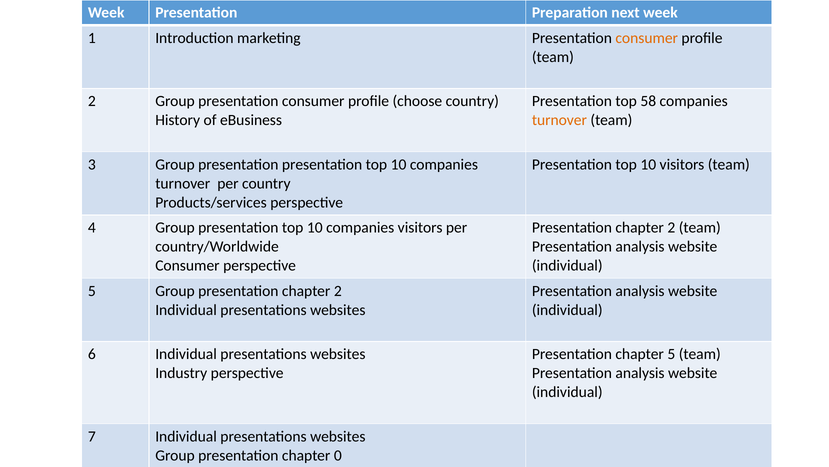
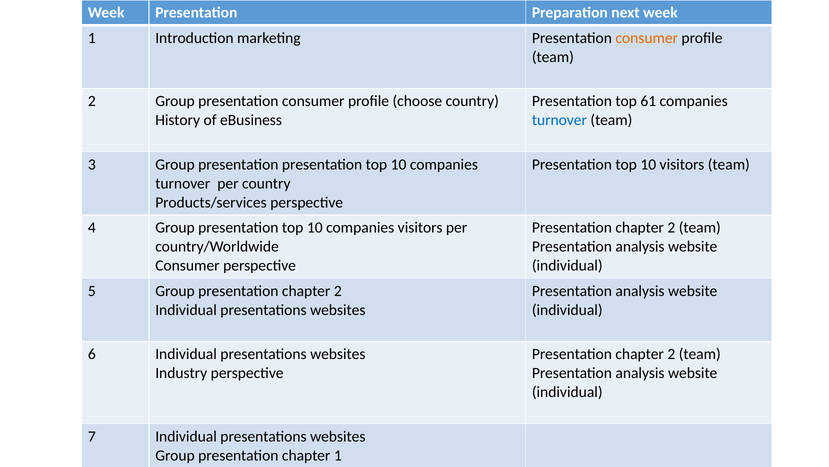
58: 58 -> 61 (648, 101)
turnover colour: orange -> blue (559, 120)
5: 5 -> 2 (671, 354)
chapter 0: 0 -> 1 (338, 455)
